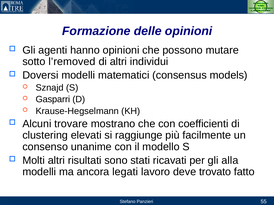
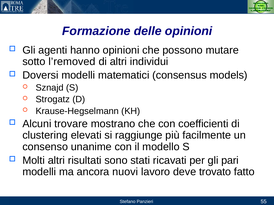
Gasparri: Gasparri -> Strogatz (53, 100)
alla: alla -> pari (230, 161)
legati: legati -> nuovi (125, 172)
